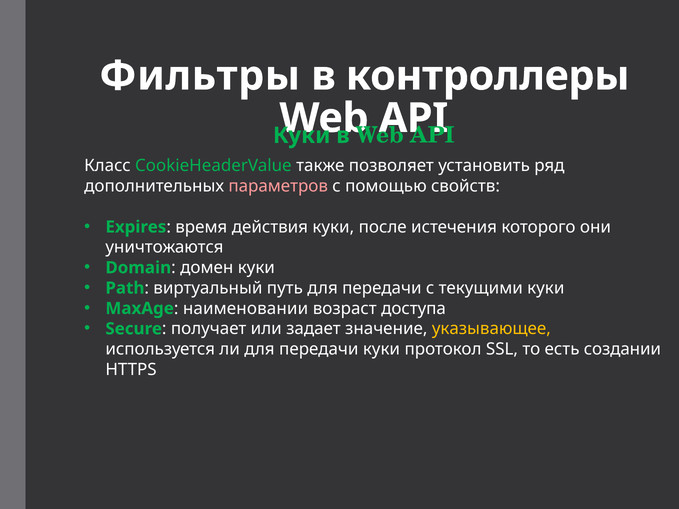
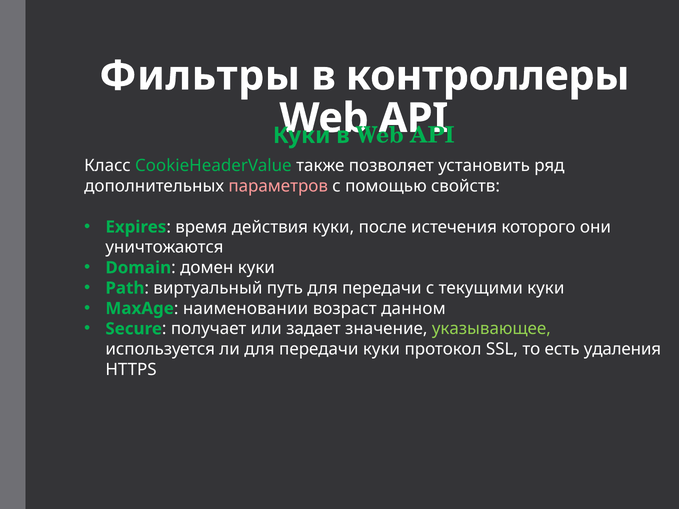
доступа: доступа -> данном (413, 309)
указывающее colour: yellow -> light green (491, 329)
создании: создании -> удаления (622, 349)
